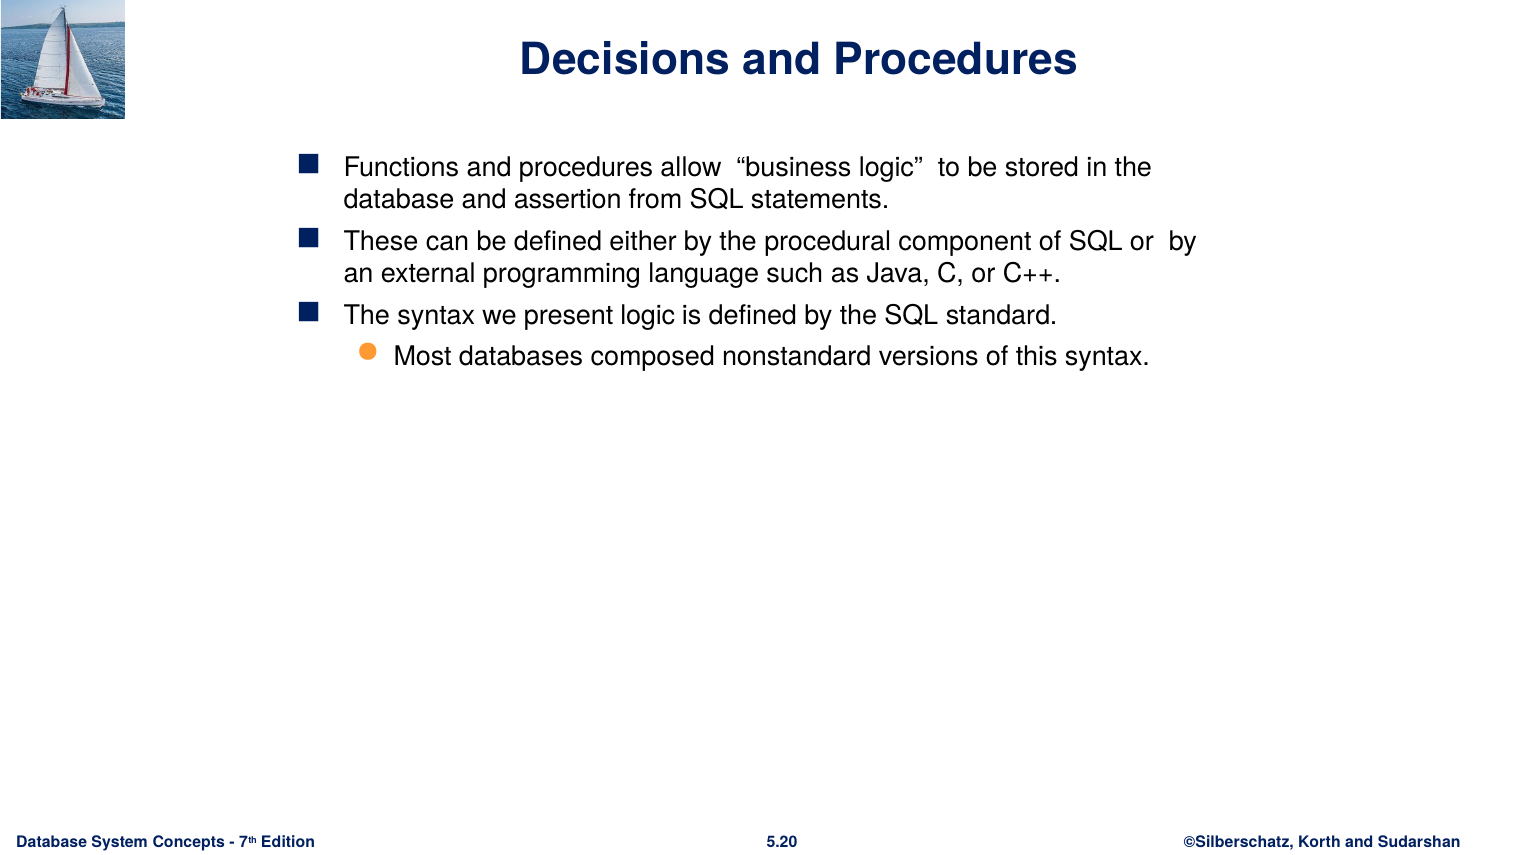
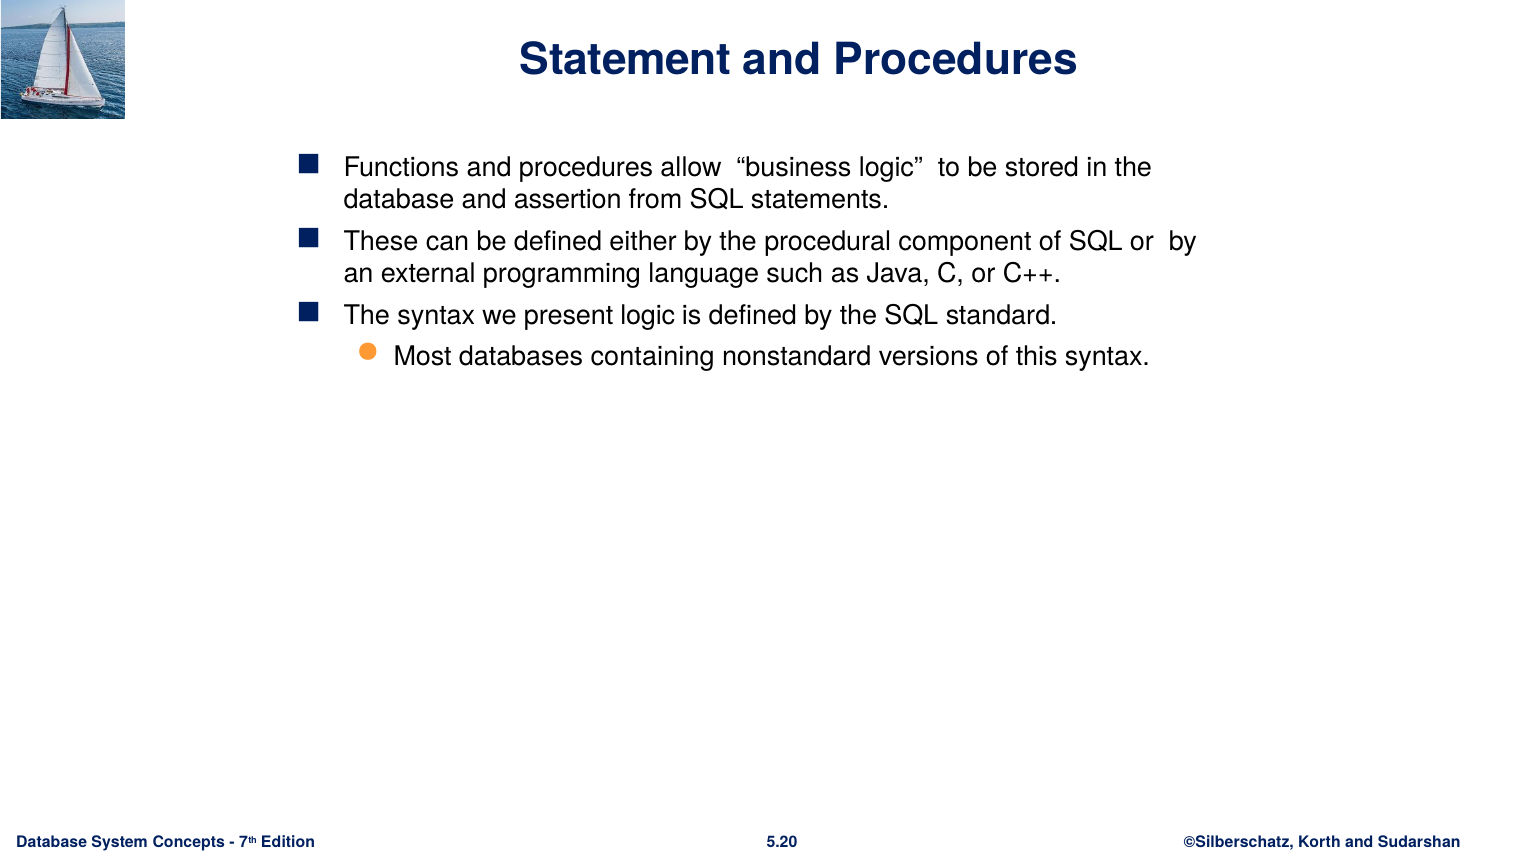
Decisions: Decisions -> Statement (625, 60)
composed: composed -> containing (653, 357)
